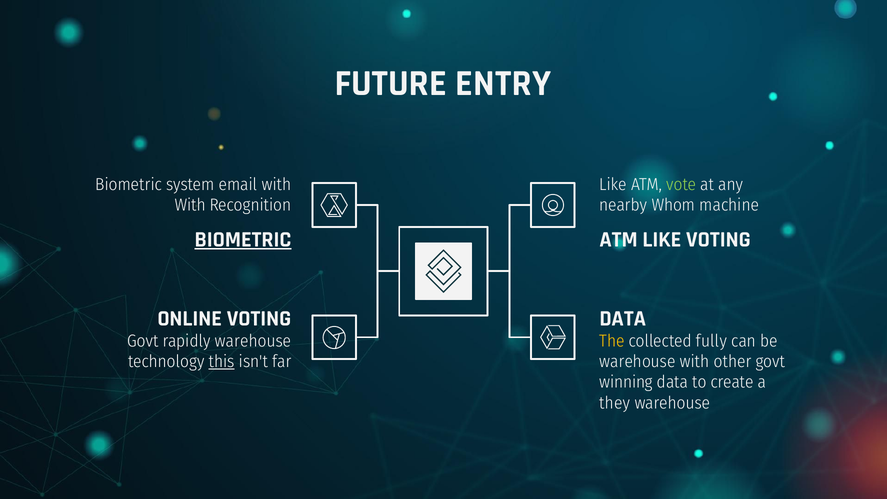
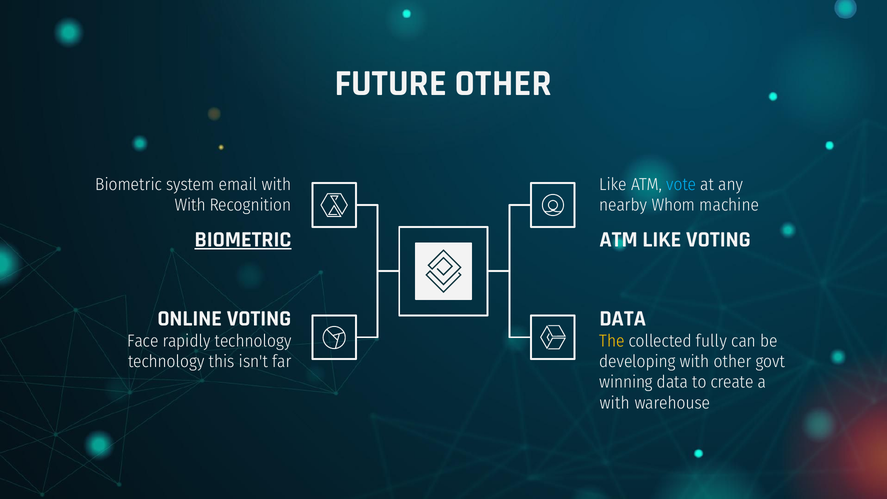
FUTURE ENTRY: ENTRY -> OTHER (503, 83)
vote colour: light green -> light blue (681, 184)
Govt: Govt -> Face (143, 341)
rapidly warehouse: warehouse -> technology (253, 341)
this underline: present -> none (222, 362)
warehouse: warehouse -> developing (637, 362)
they: they -> with (615, 403)
